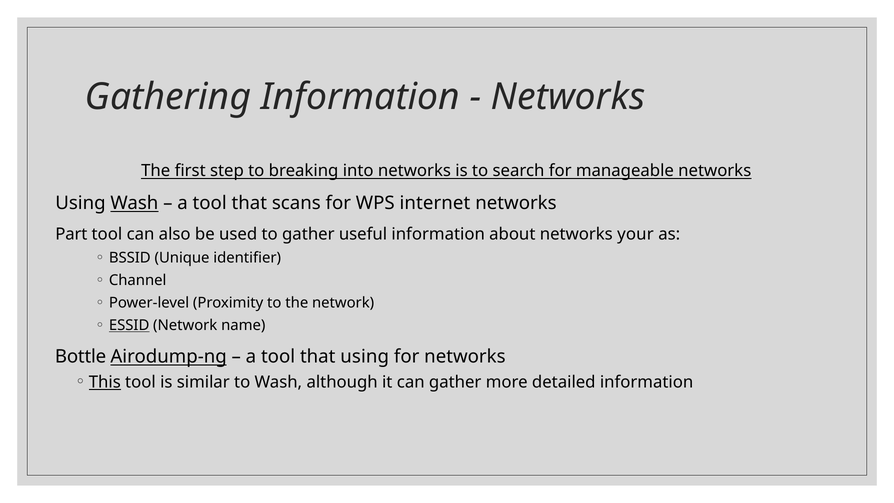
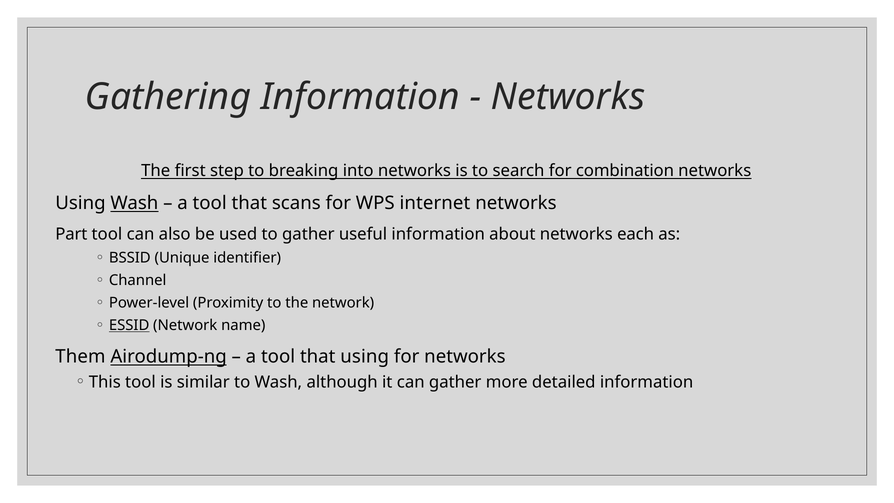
manageable: manageable -> combination (625, 171)
your: your -> each (636, 234)
Bottle: Bottle -> Them (80, 356)
This underline: present -> none (105, 382)
